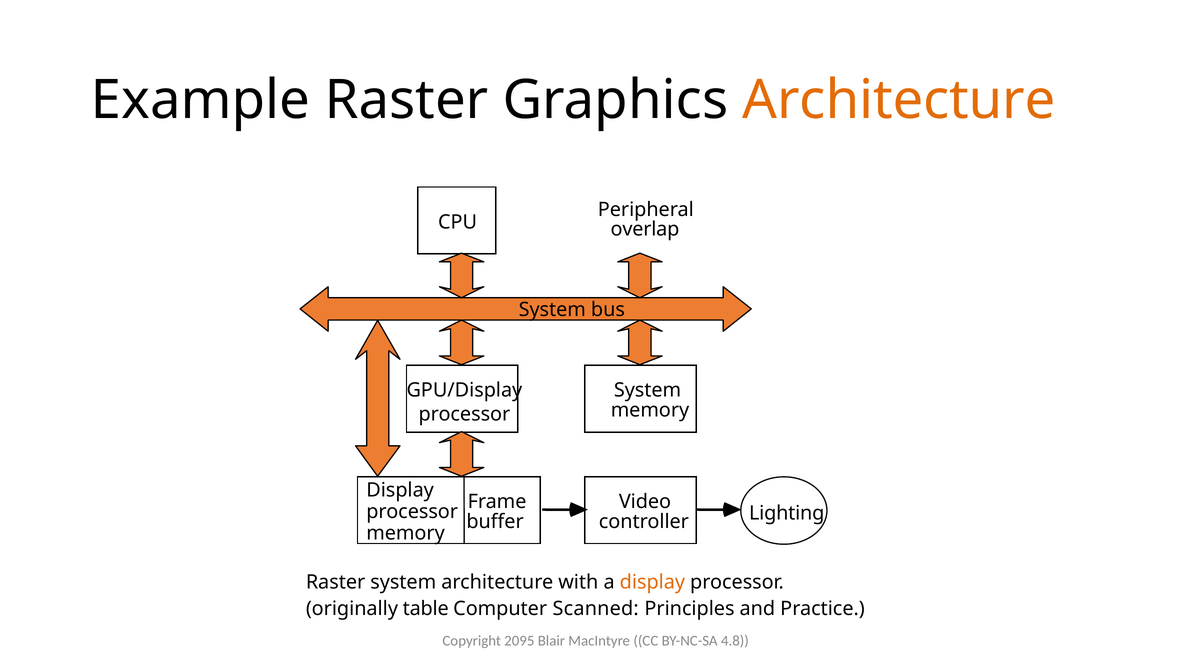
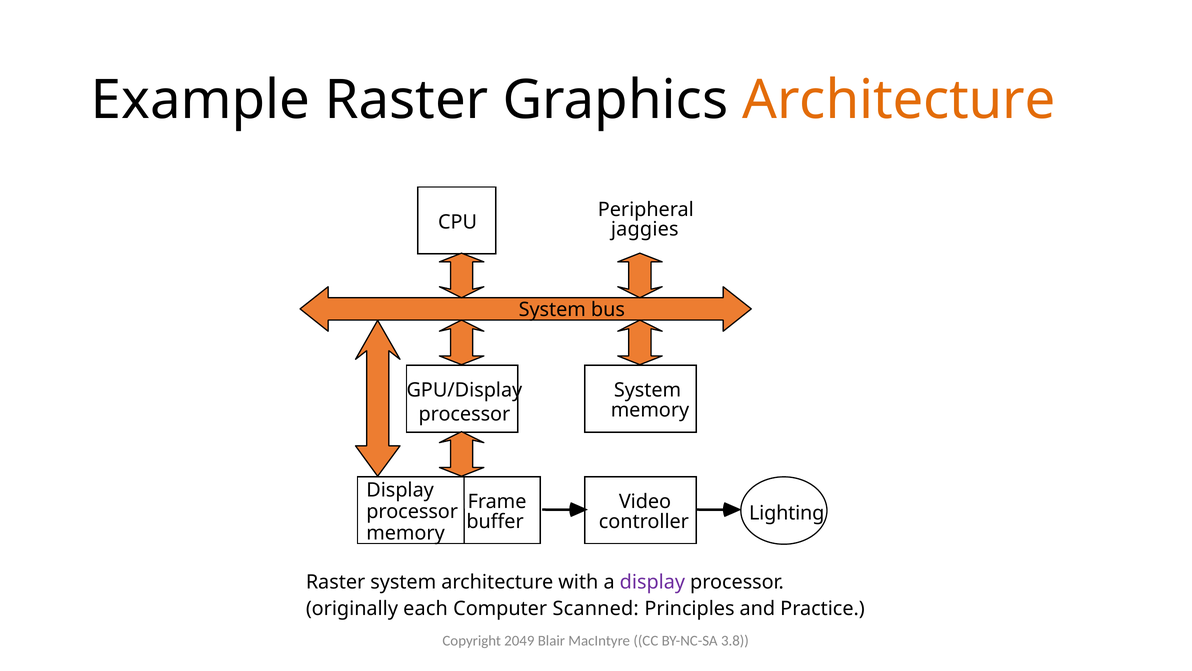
overlap: overlap -> jaggies (645, 229)
display colour: orange -> purple (652, 582)
table: table -> each (426, 608)
2095: 2095 -> 2049 (519, 640)
4.8: 4.8 -> 3.8 (735, 640)
